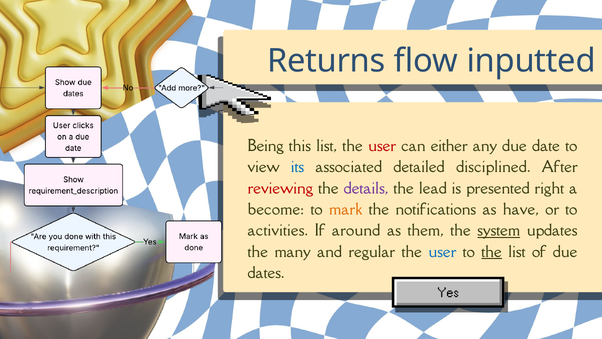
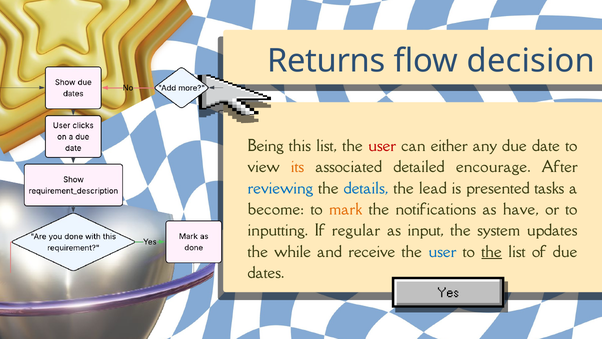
inputted: inputted -> decision (531, 61)
its colour: blue -> orange (297, 167)
disciplined: disciplined -> encourage (493, 167)
reviewing colour: red -> blue (280, 188)
details colour: purple -> blue (366, 188)
right: right -> tasks (549, 188)
activities: activities -> inputting (278, 231)
around: around -> regular (356, 231)
them: them -> input (426, 231)
system underline: present -> none (499, 231)
many: many -> while (293, 252)
regular: regular -> receive (372, 252)
